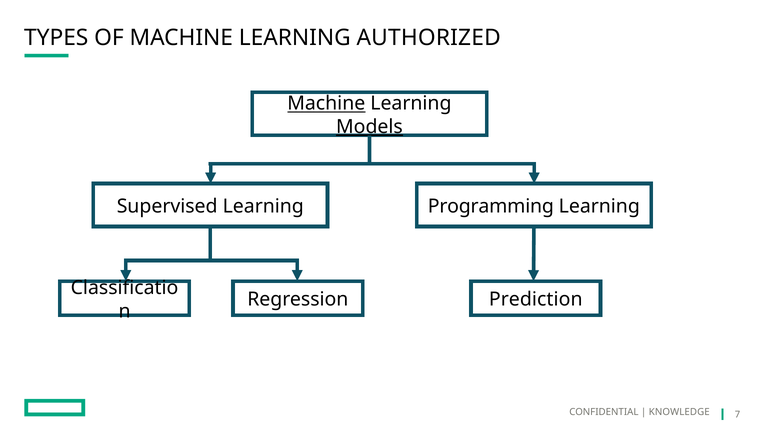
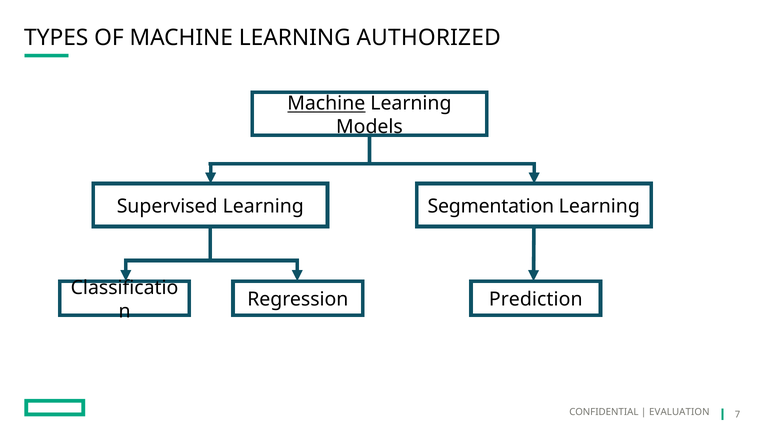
Models underline: present -> none (369, 127)
Programming: Programming -> Segmentation (491, 206)
KNOWLEDGE: KNOWLEDGE -> EVALUATION (679, 412)
